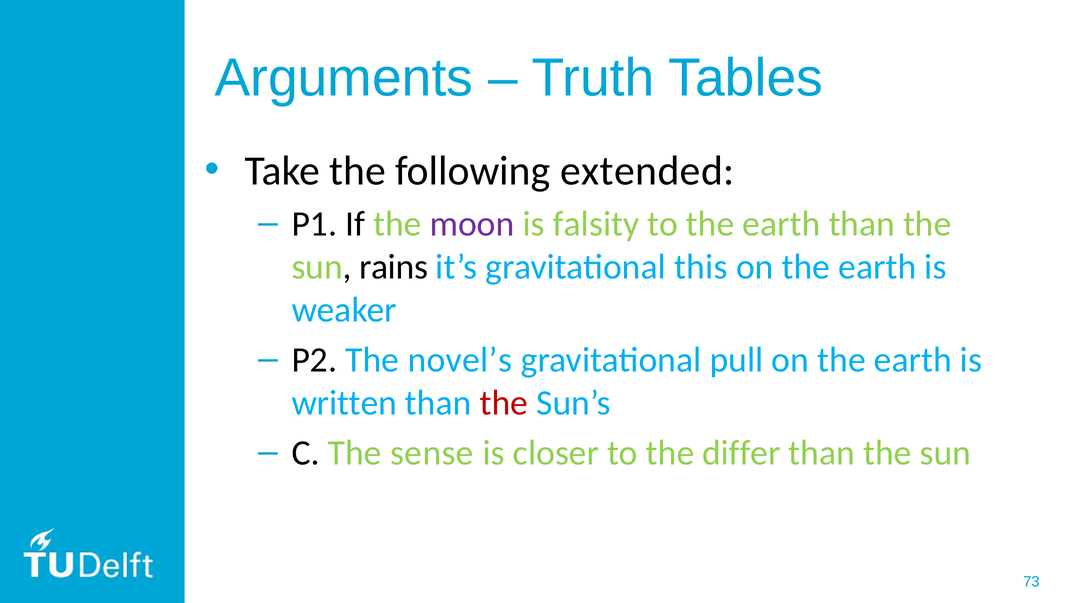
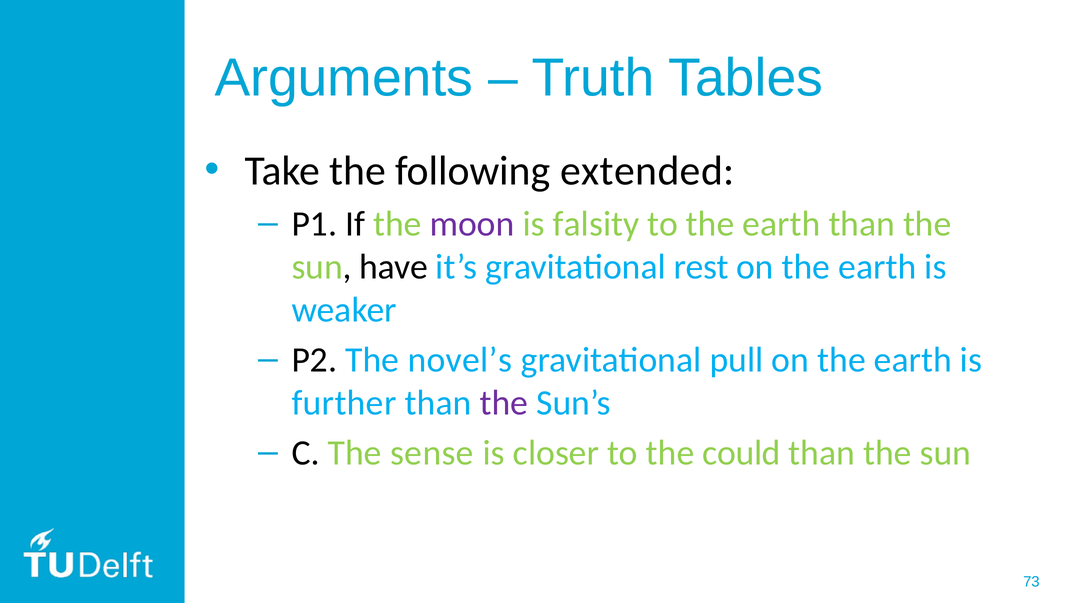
rains: rains -> have (394, 267)
this: this -> rest (701, 267)
written: written -> further (344, 402)
the colour: red -> purple (504, 402)
differ: differ -> could (742, 452)
